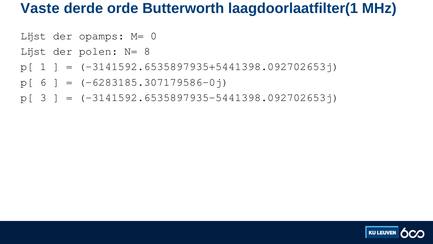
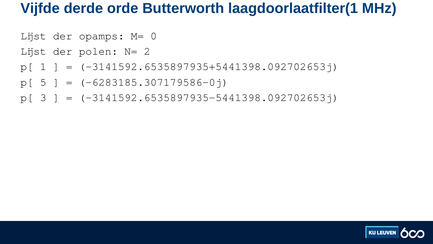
Vaste: Vaste -> Vijfde (40, 8)
8: 8 -> 2 (147, 51)
6: 6 -> 5 (43, 82)
